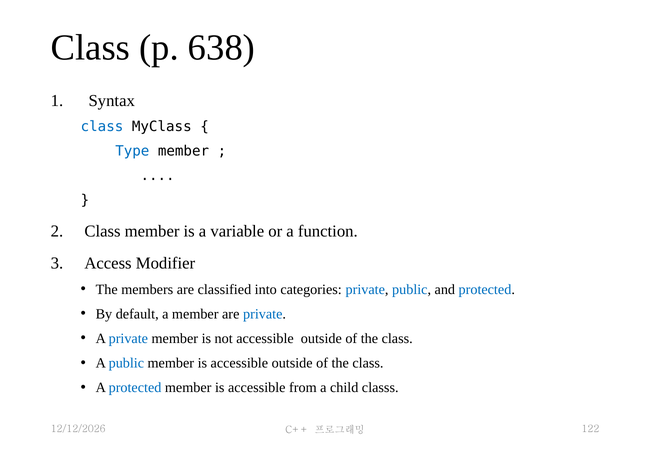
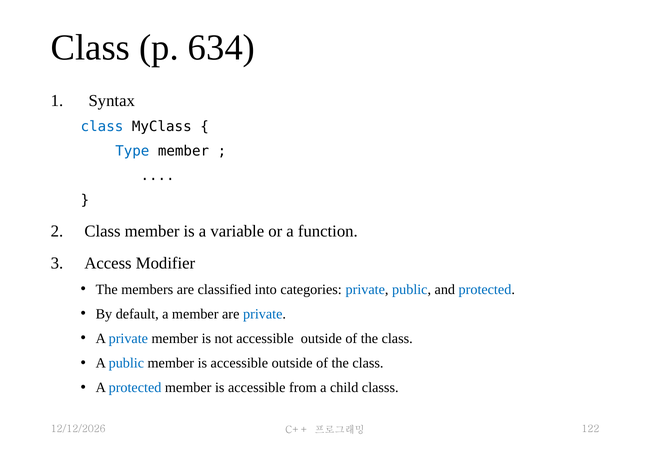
638: 638 -> 634 (222, 47)
